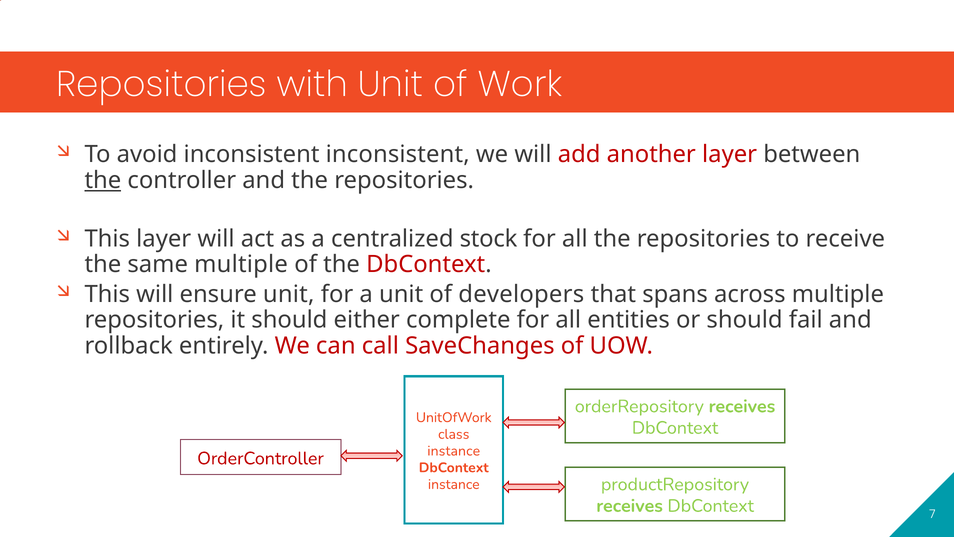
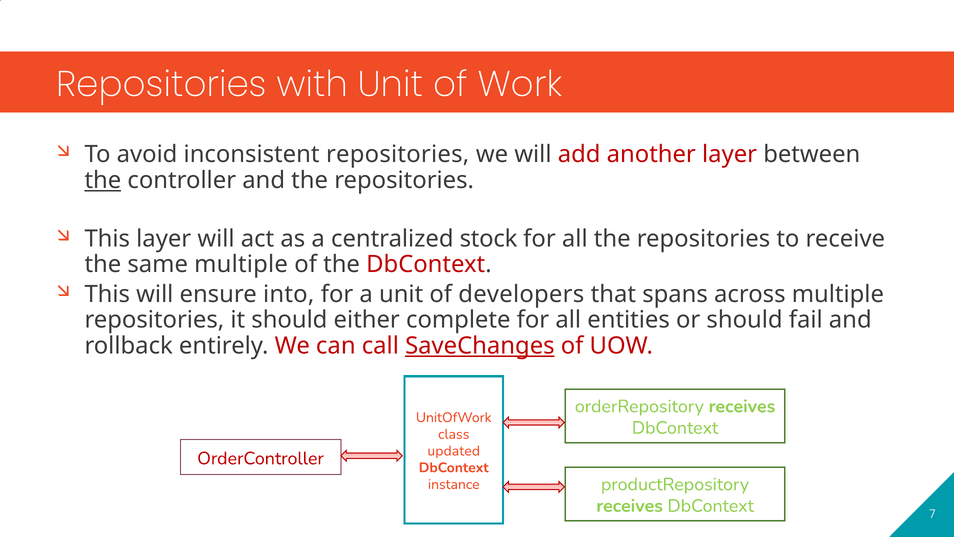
inconsistent inconsistent: inconsistent -> repositories (398, 154)
ensure unit: unit -> into (289, 294)
SaveChanges underline: none -> present (480, 346)
instance: instance -> updated (454, 451)
